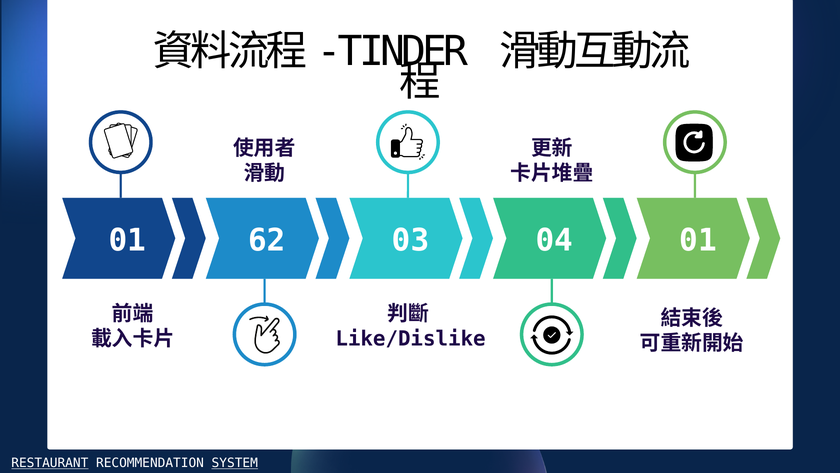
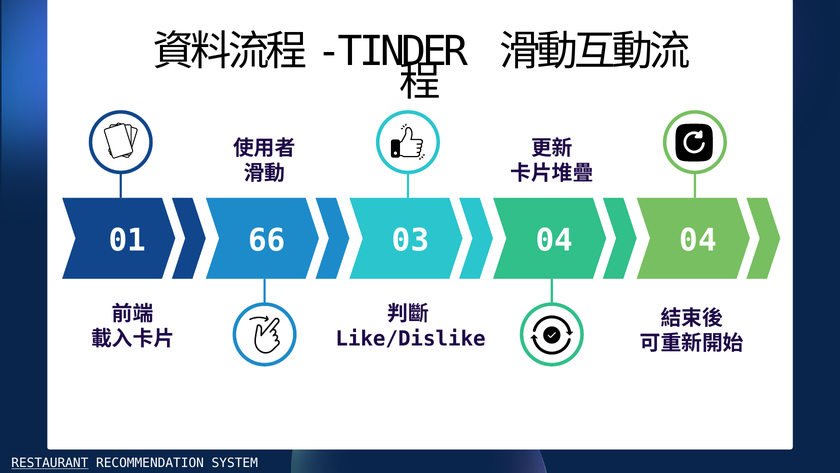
62: 62 -> 66 (267, 240)
04 01: 01 -> 04 (698, 240)
SYSTEM underline: present -> none (235, 463)
